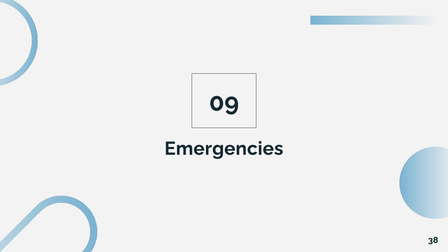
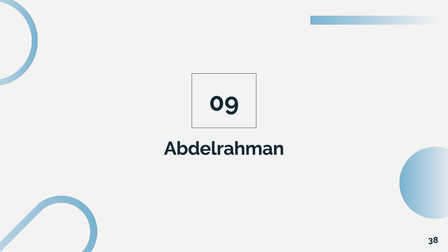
Emergencies: Emergencies -> Abdelrahman (224, 149)
